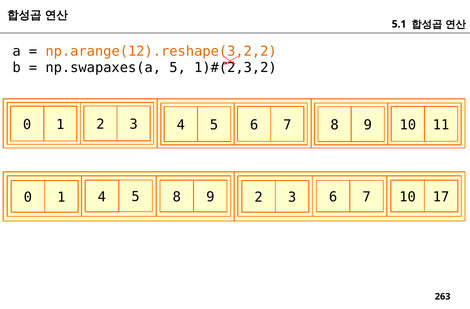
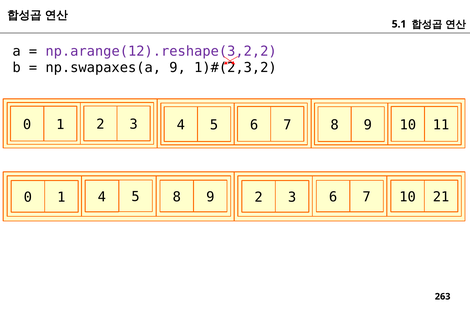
np.arange(12).reshape(3,2,2 colour: orange -> purple (161, 51)
np.swapaxes(a 5: 5 -> 9 (178, 68)
17: 17 -> 21 (441, 197)
